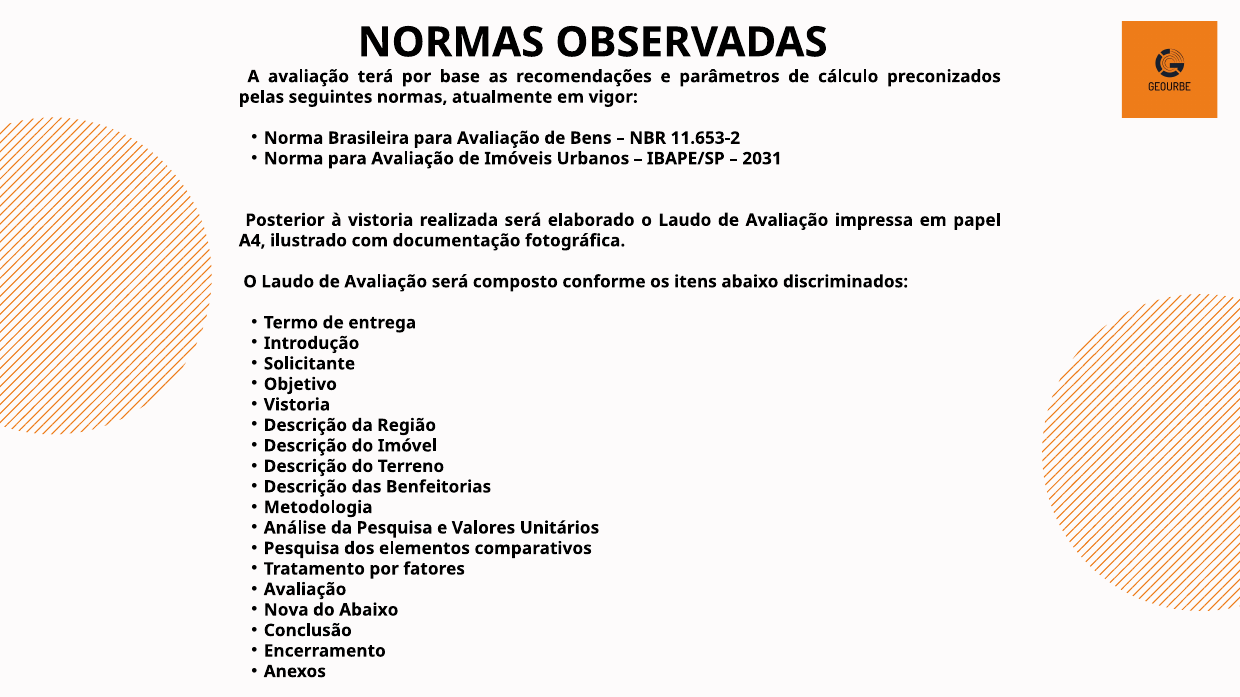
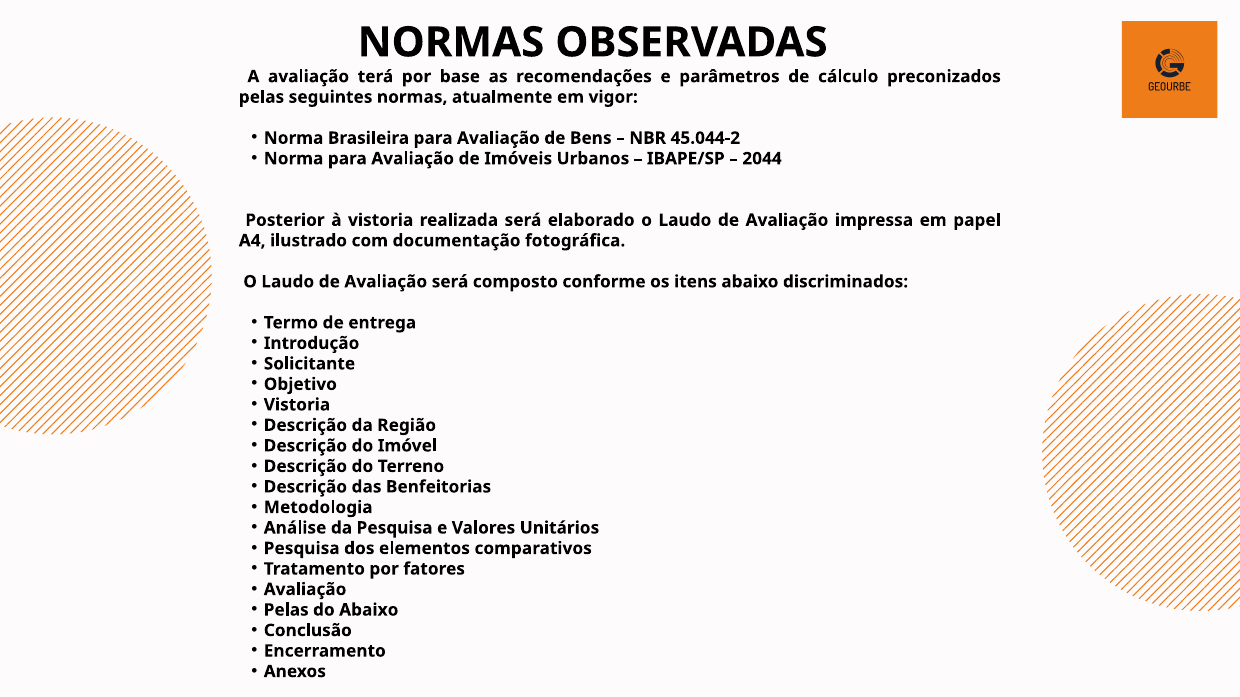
11.653-2: 11.653-2 -> 45.044-2 (705, 138)
2031: 2031 -> 2044 (762, 159)
Nova: Nova -> Pelas (286, 610)
